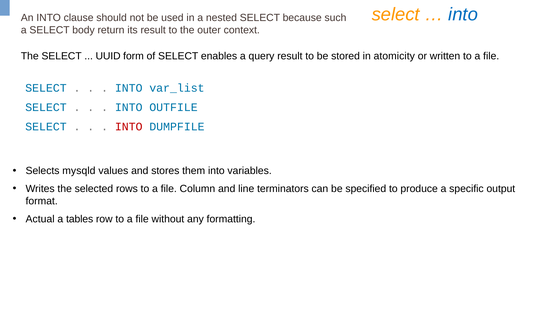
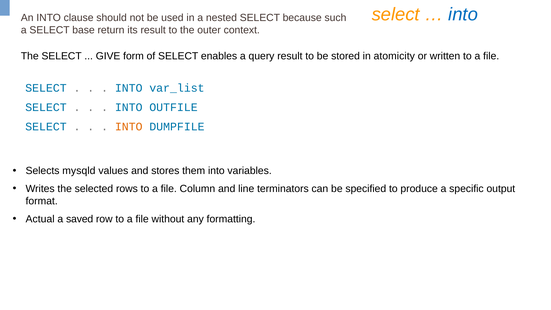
body: body -> base (83, 30)
UUID: UUID -> GIVE (108, 56)
INTO colour: red -> orange (129, 127)
tables: tables -> saved (80, 219)
